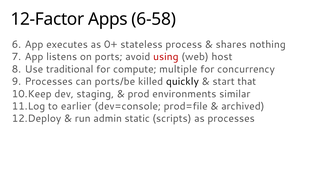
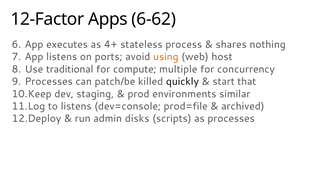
6-58: 6-58 -> 6-62 (154, 19)
0+: 0+ -> 4+ (111, 44)
using colour: red -> orange (166, 57)
ports/be: ports/be -> patch/be (115, 81)
to earlier: earlier -> listens (76, 106)
static: static -> disks (137, 118)
